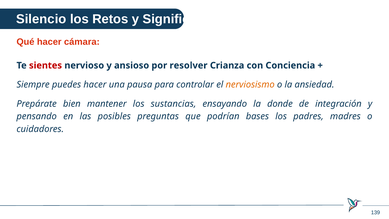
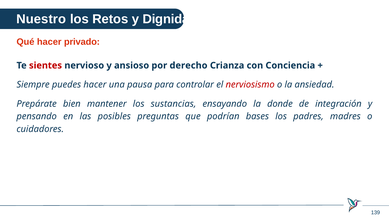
Silencio: Silencio -> Nuestro (41, 19)
Significa: Significa -> Dignidad (170, 19)
cámara: cámara -> privado (82, 42)
resolver: resolver -> derecho (189, 65)
nerviosismo colour: orange -> red (250, 85)
